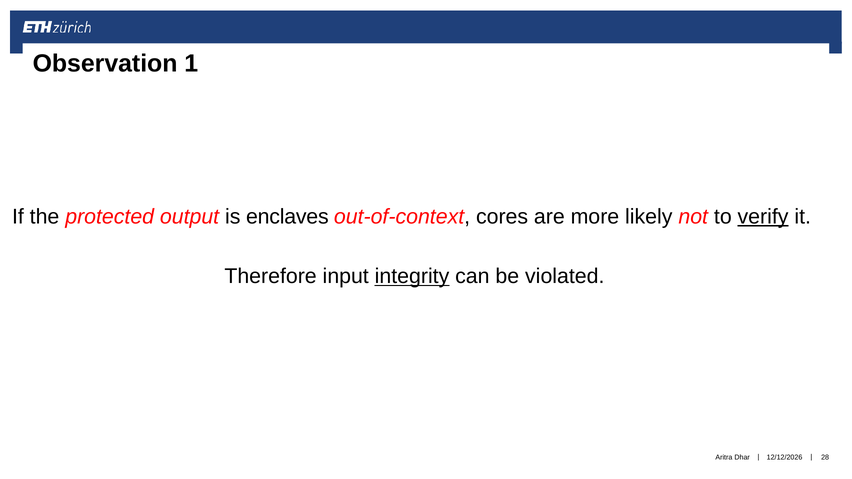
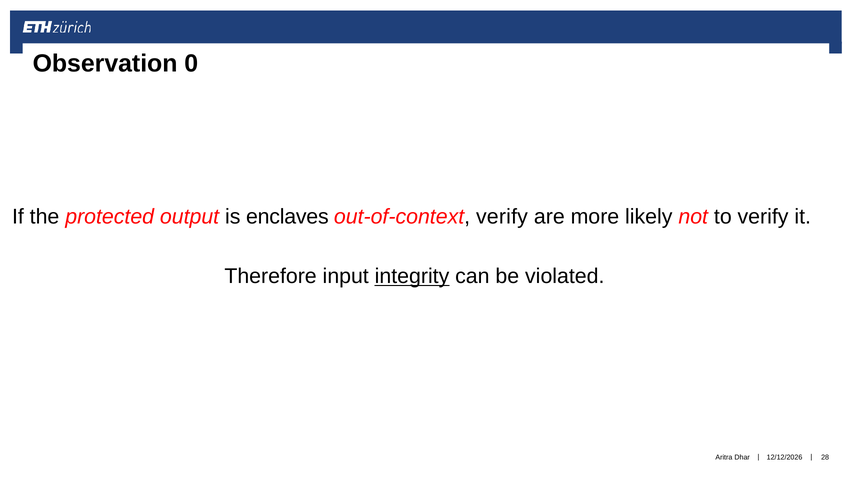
1: 1 -> 0 (191, 64)
out-of-context cores: cores -> verify (502, 217)
verify underline: present -> none (763, 217)
